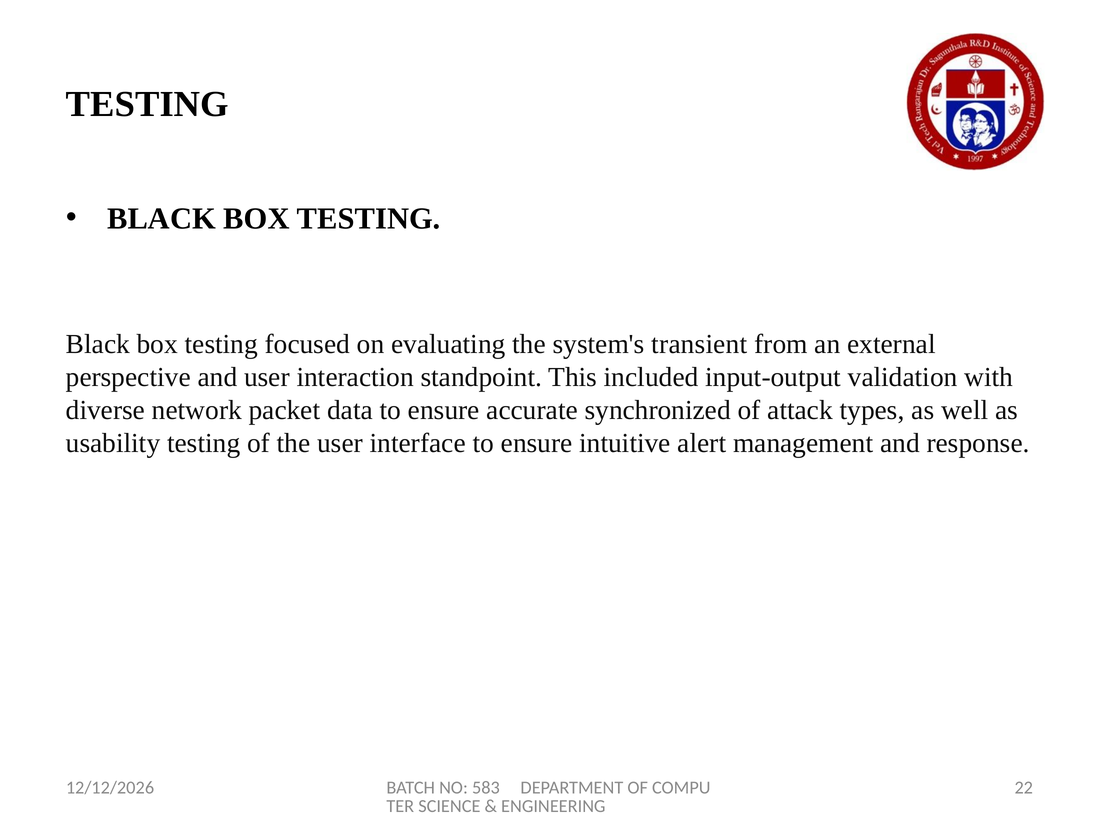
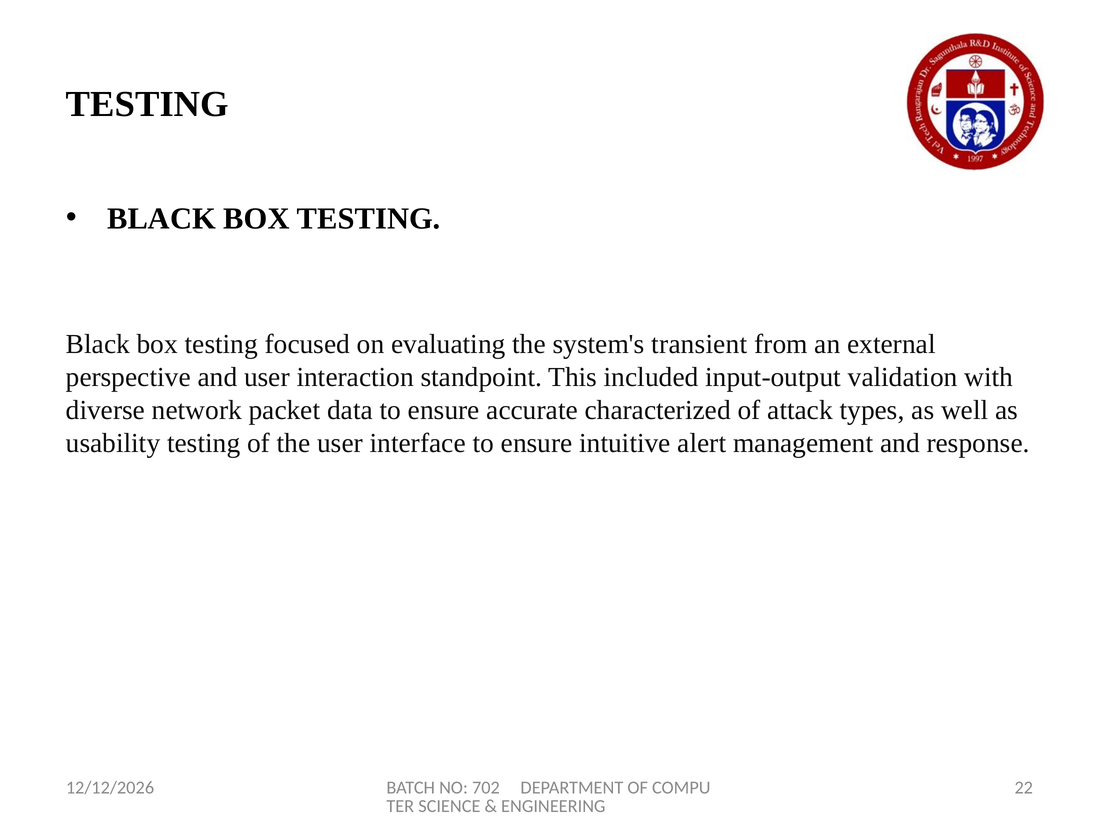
synchronized: synchronized -> characterized (658, 410)
583: 583 -> 702 (486, 787)
